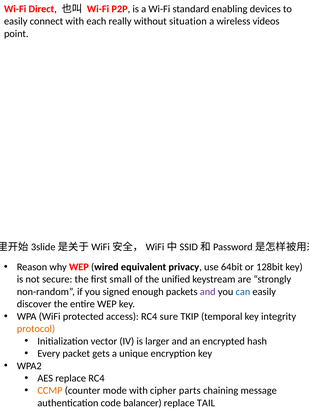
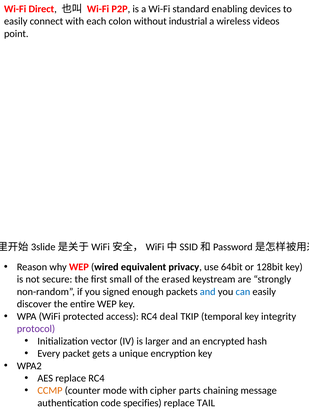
really: really -> colon (120, 21)
situation: situation -> industrial (188, 21)
unified: unified -> erased (176, 279)
and colour: purple -> blue (208, 292)
sure: sure -> deal (169, 316)
protocol colour: orange -> purple (36, 329)
balancer: balancer -> specifies (142, 403)
